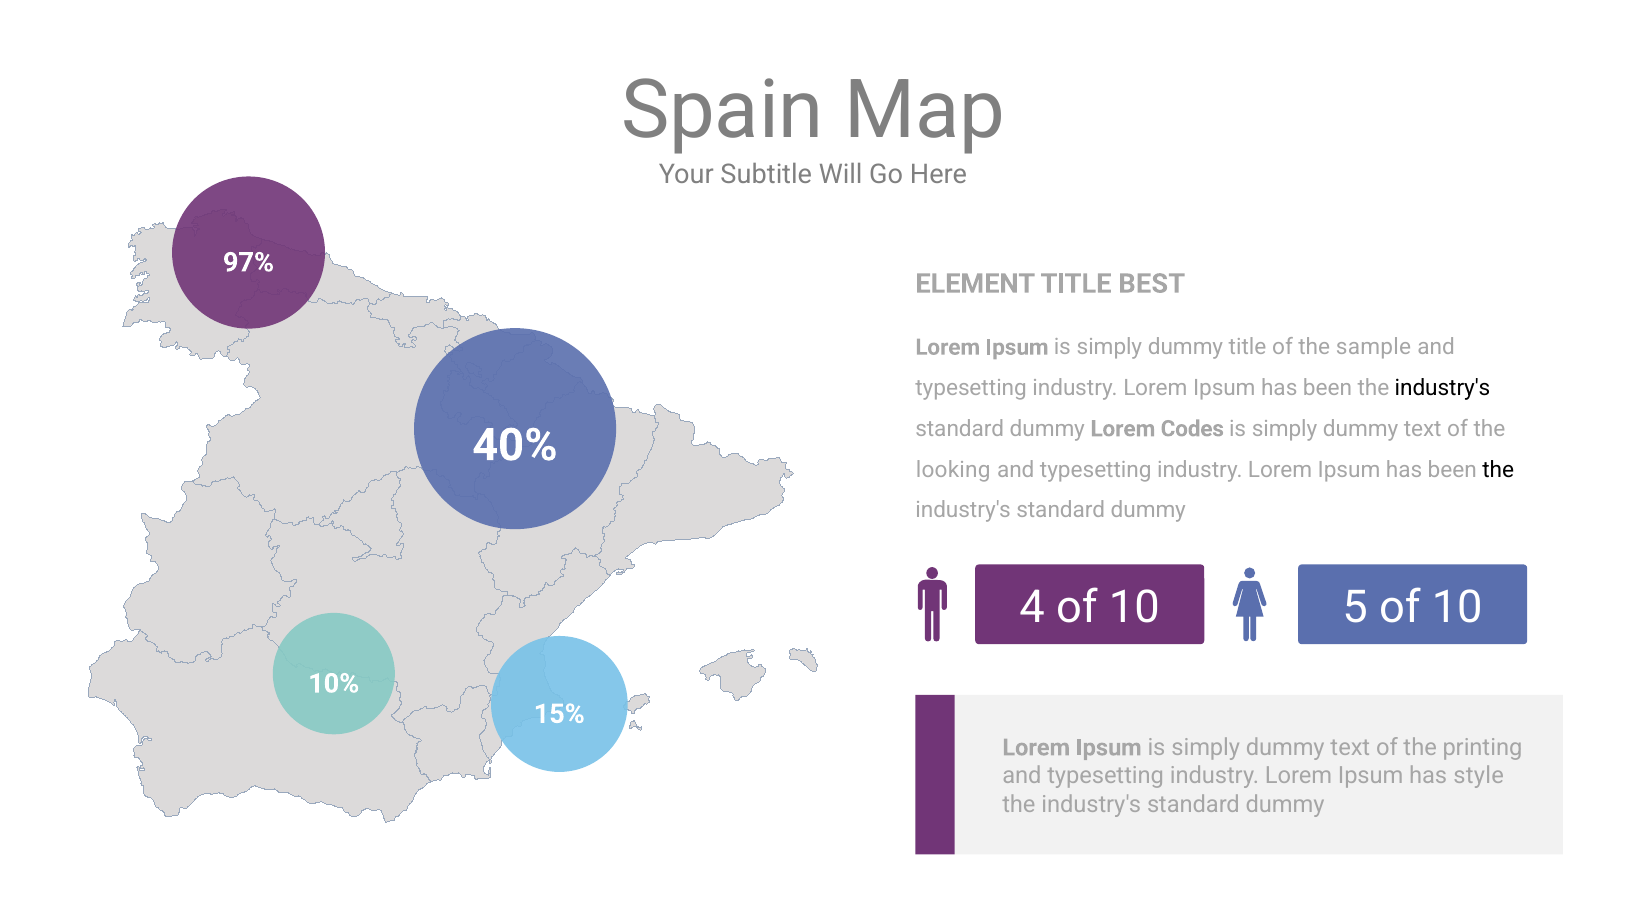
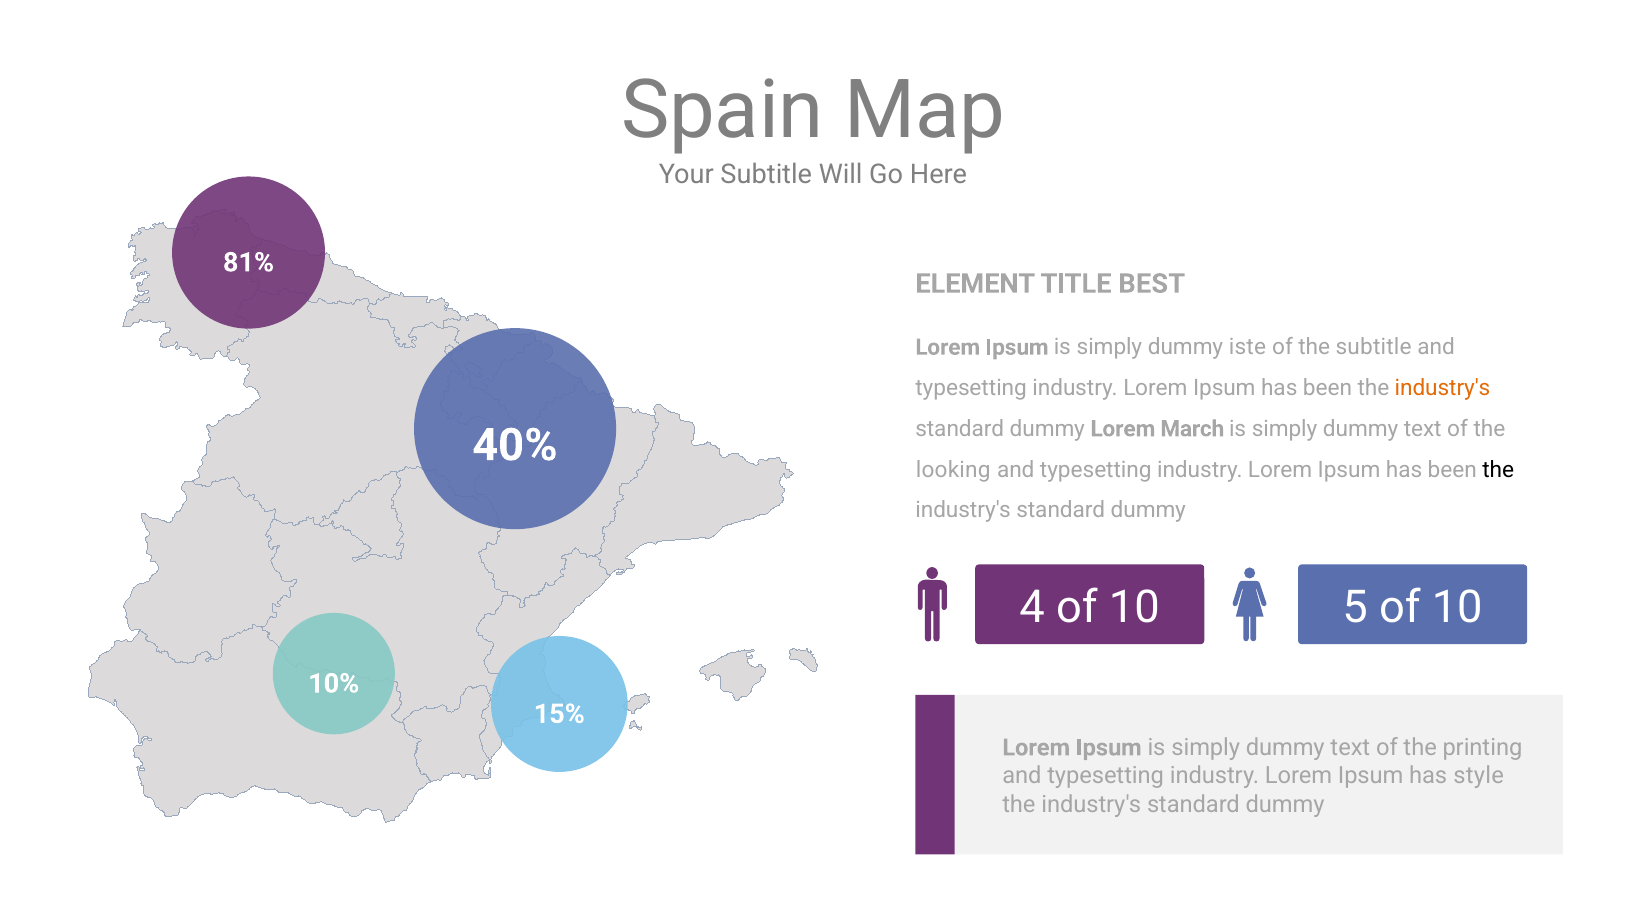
97%: 97% -> 81% (248, 263)
dummy title: title -> iste (1247, 347)
the sample: sample -> subtitle (1374, 347)
industry's colour: black -> orange (1443, 388)
Codes: Codes -> March (1192, 429)
